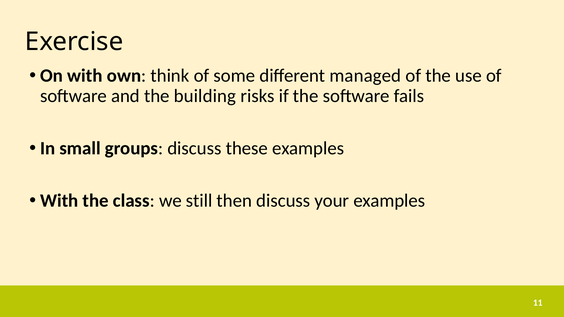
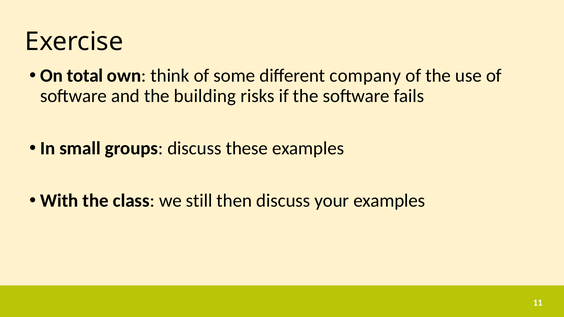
On with: with -> total (85, 76)
managed: managed -> company (365, 76)
